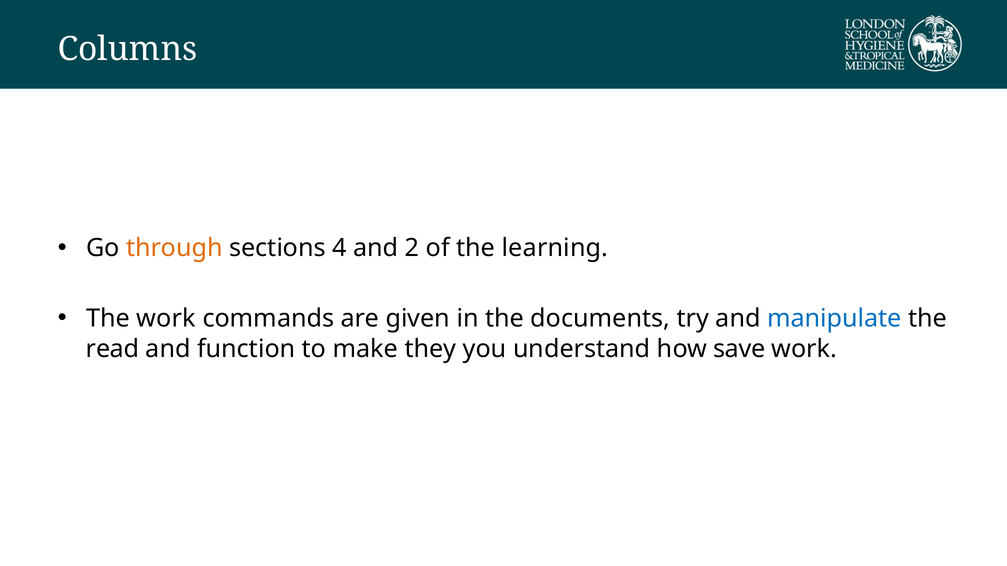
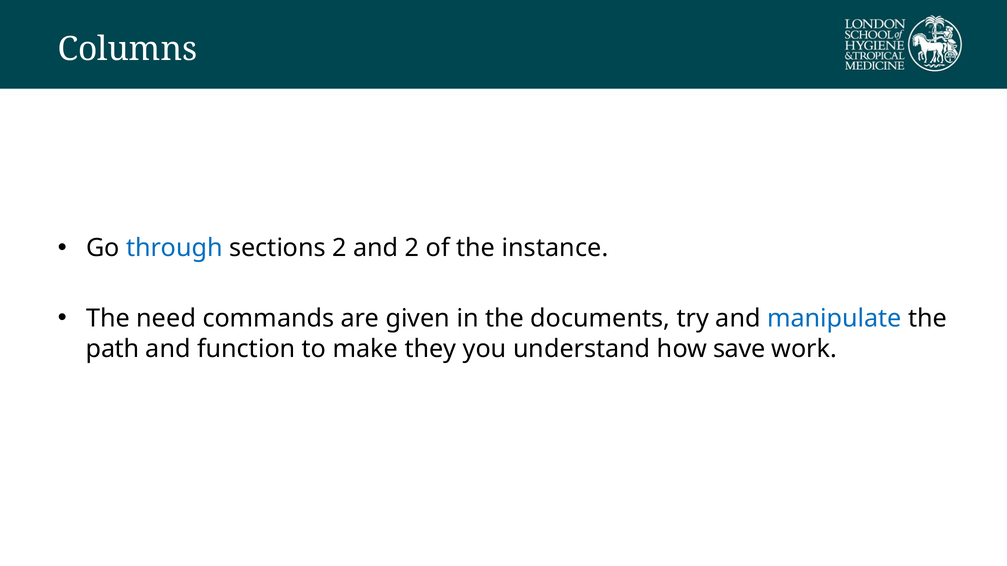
through colour: orange -> blue (174, 248)
sections 4: 4 -> 2 (339, 248)
learning: learning -> instance (555, 248)
The work: work -> need (166, 319)
read: read -> path (113, 349)
